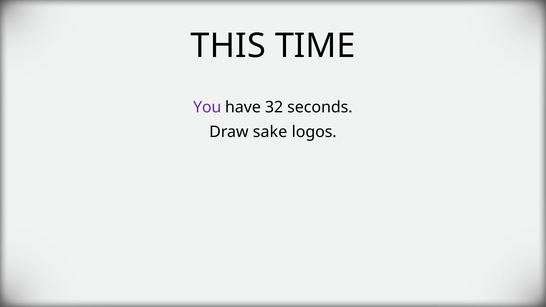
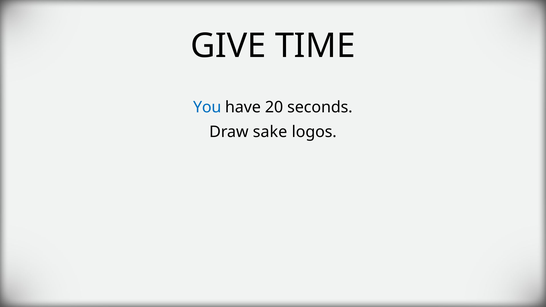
THIS: THIS -> GIVE (228, 46)
You colour: purple -> blue (207, 107)
32: 32 -> 20 (274, 107)
